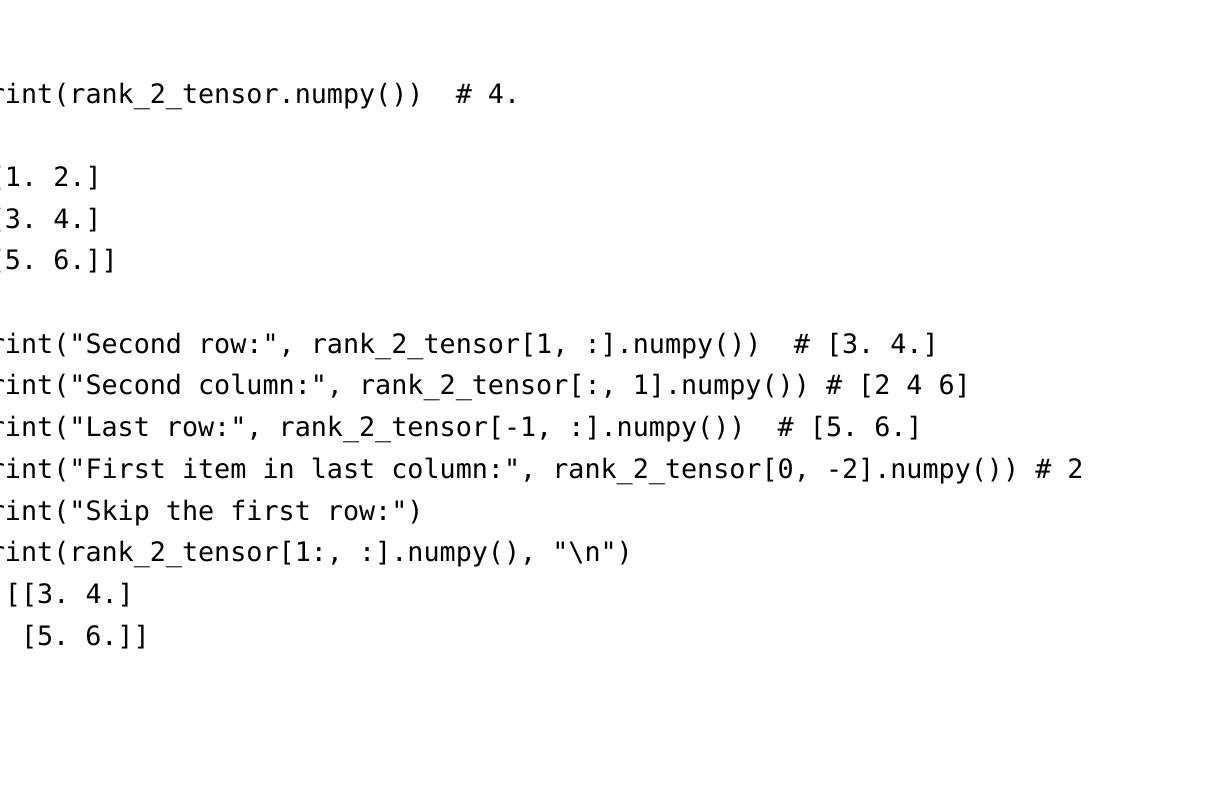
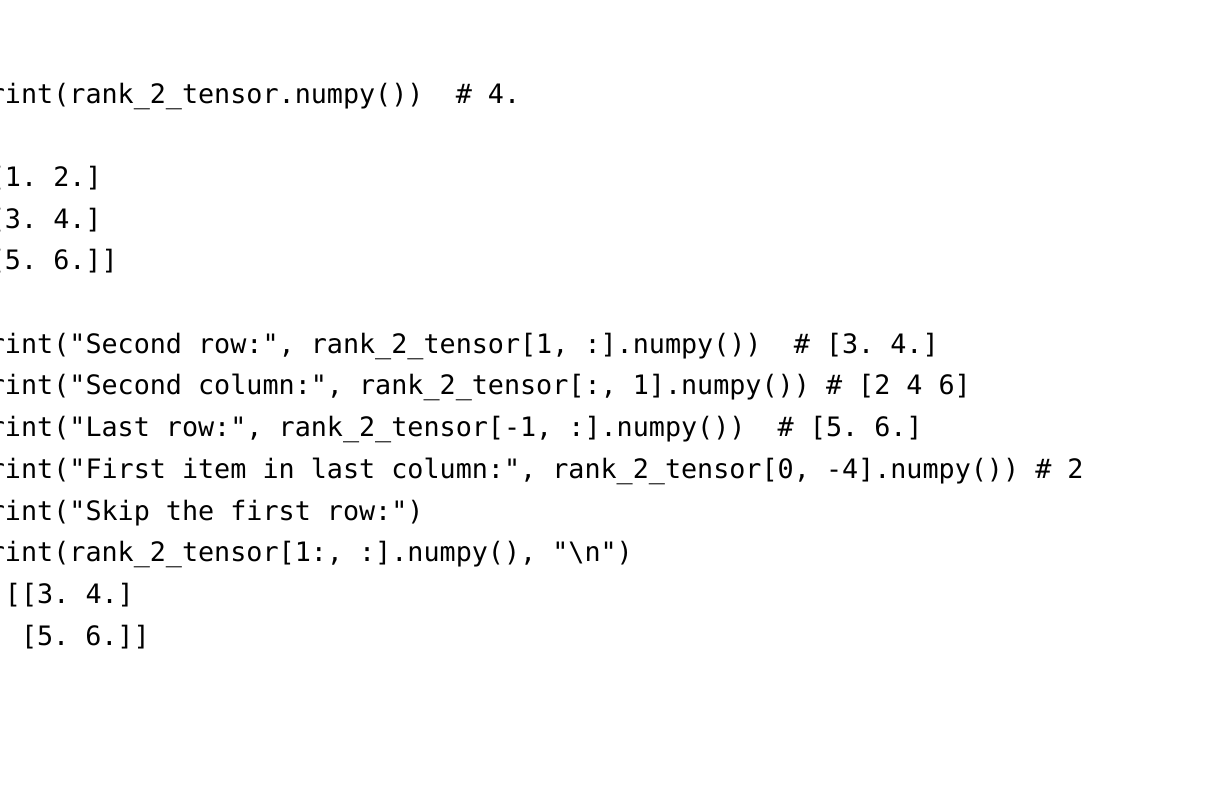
-2].numpy(: -2].numpy( -> -4].numpy( (923, 470)
